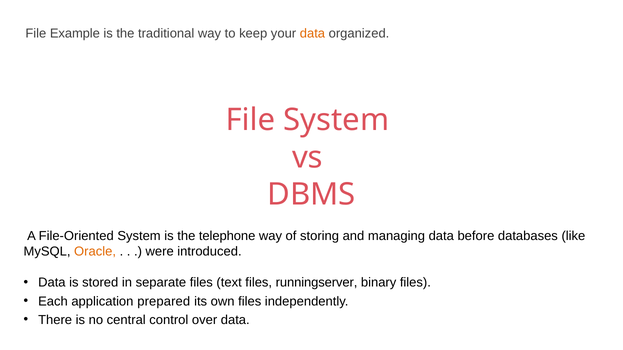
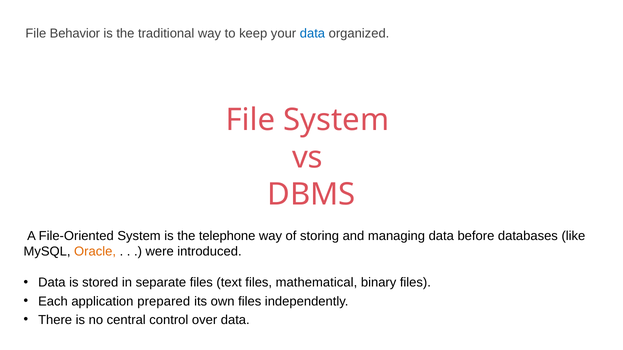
Example: Example -> Behavior (75, 33)
data colour: orange -> blue (312, 33)
runningserver: runningserver -> mathematical (316, 283)
